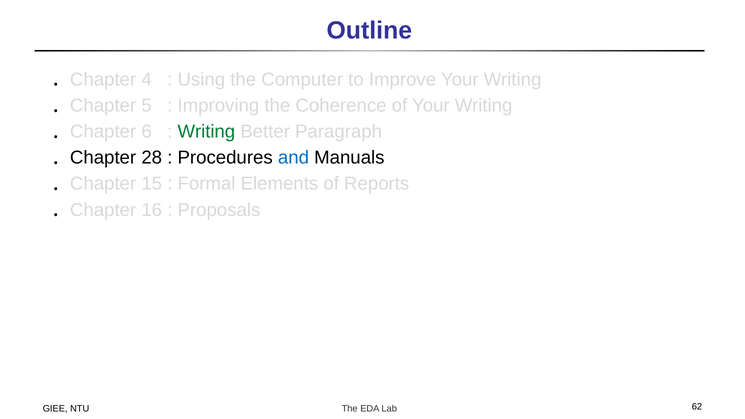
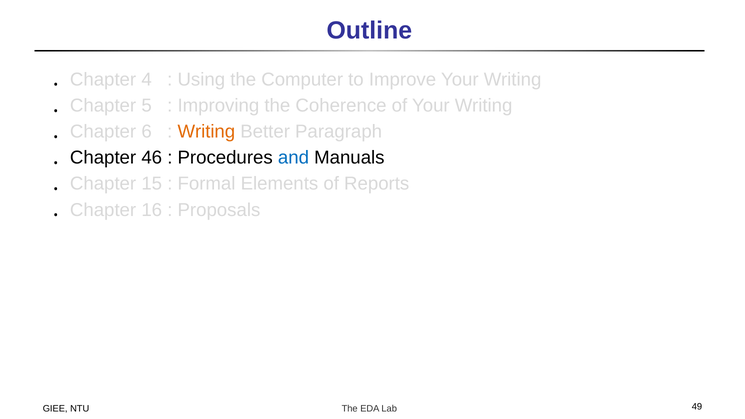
Writing colour: green -> orange (206, 132)
28: 28 -> 46 (152, 158)
62: 62 -> 49 (697, 407)
